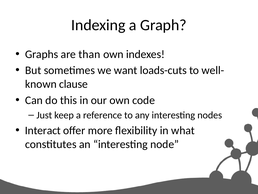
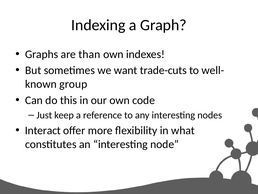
loads-cuts: loads-cuts -> trade-cuts (163, 70)
clause: clause -> group (73, 84)
